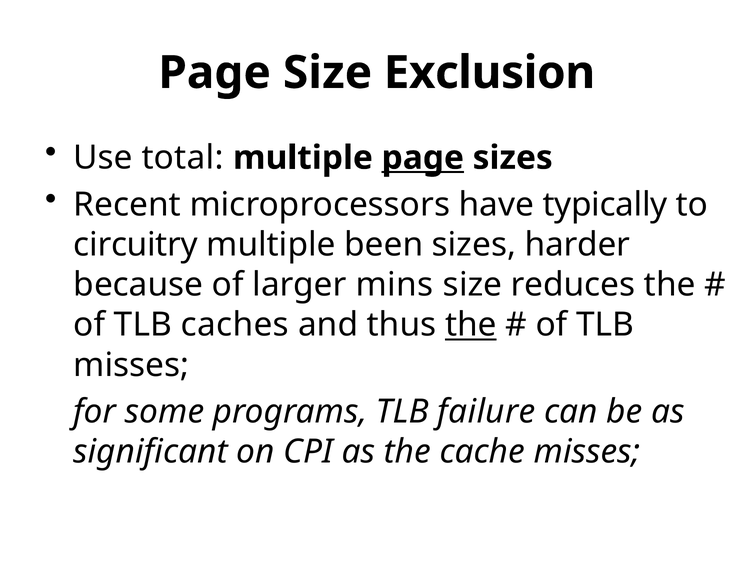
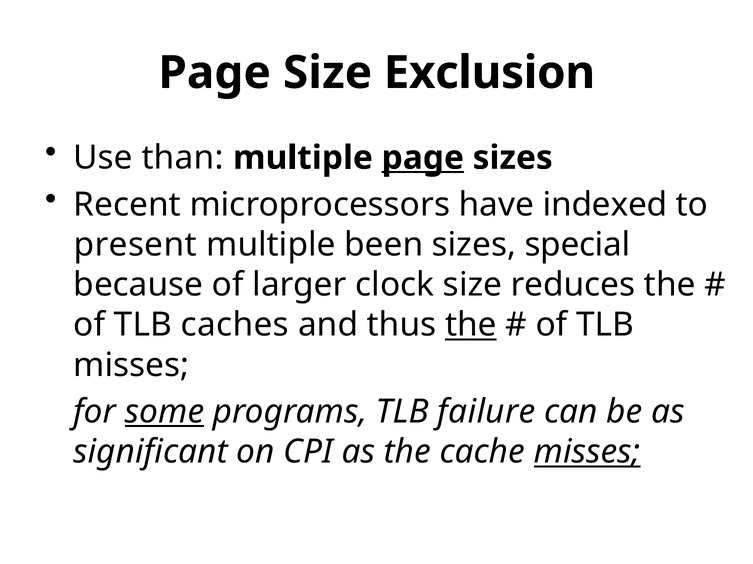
total: total -> than (183, 158)
typically: typically -> indexed (605, 205)
circuitry: circuitry -> present (135, 245)
harder: harder -> special (577, 245)
mins: mins -> clock (395, 285)
some underline: none -> present (165, 412)
misses underline: none -> present (587, 453)
